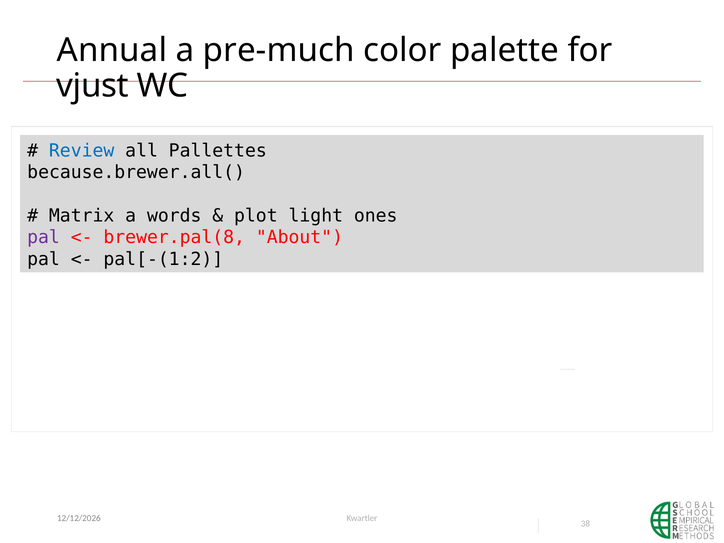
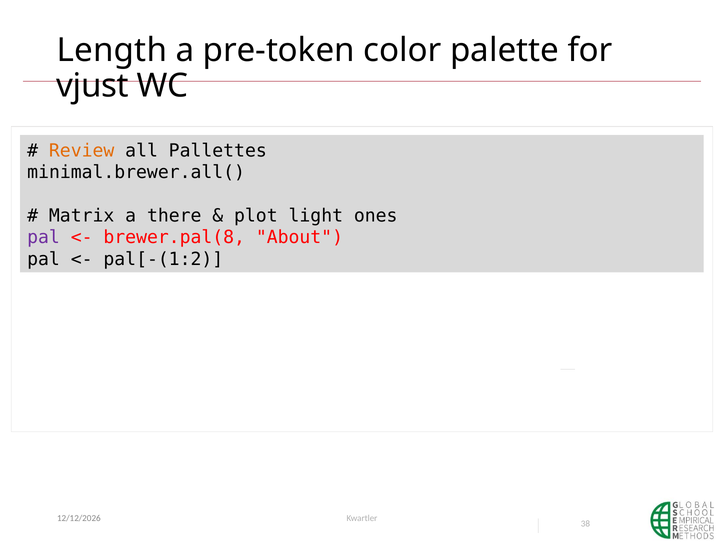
Annual: Annual -> Length (112, 50)
pre-much: pre-much -> pre-token (279, 50)
Review colour: blue -> orange (82, 151)
because.brewer.all(: because.brewer.all( -> minimal.brewer.all( (136, 172)
words: words -> there (174, 216)
